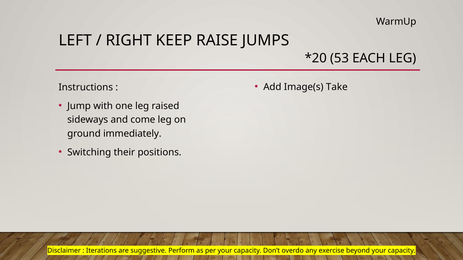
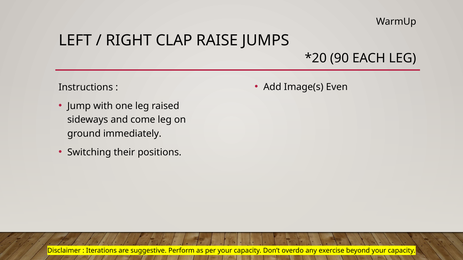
KEEP: KEEP -> CLAP (174, 41)
53: 53 -> 90 (339, 58)
Take: Take -> Even (337, 87)
